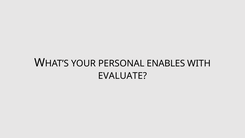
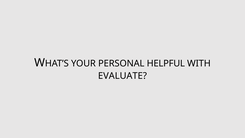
ENABLES: ENABLES -> HELPFUL (166, 63)
